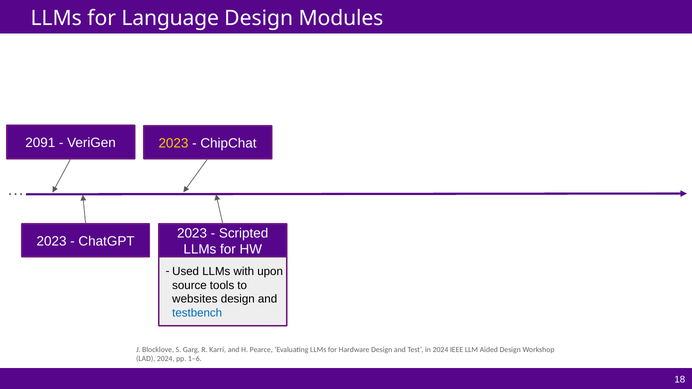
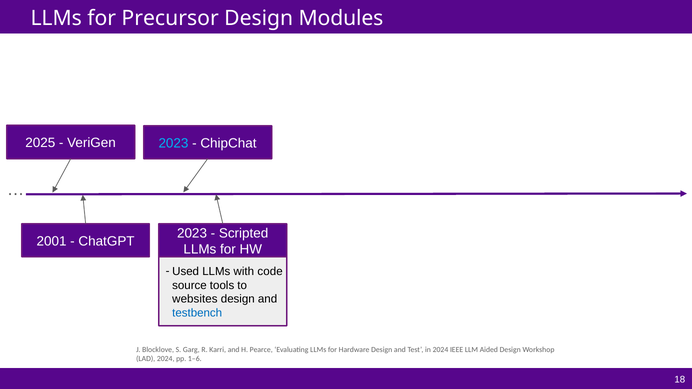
Language: Language -> Precursor (170, 18)
2091: 2091 -> 2025 (40, 143)
2023 colour: yellow -> light blue (173, 143)
2023: 2023 -> 2001 (52, 241)
upon: upon -> code (270, 272)
